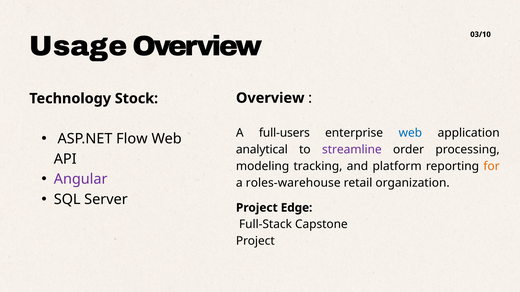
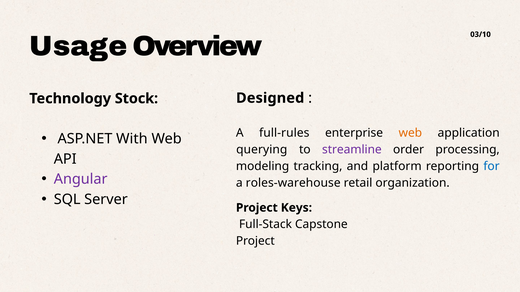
Overview: Overview -> Designed (270, 98)
full-users: full-users -> full-rules (284, 133)
web colour: blue -> orange (410, 133)
Flow: Flow -> With (132, 139)
analytical: analytical -> querying (262, 150)
for colour: orange -> blue (492, 166)
Edge: Edge -> Keys (296, 208)
